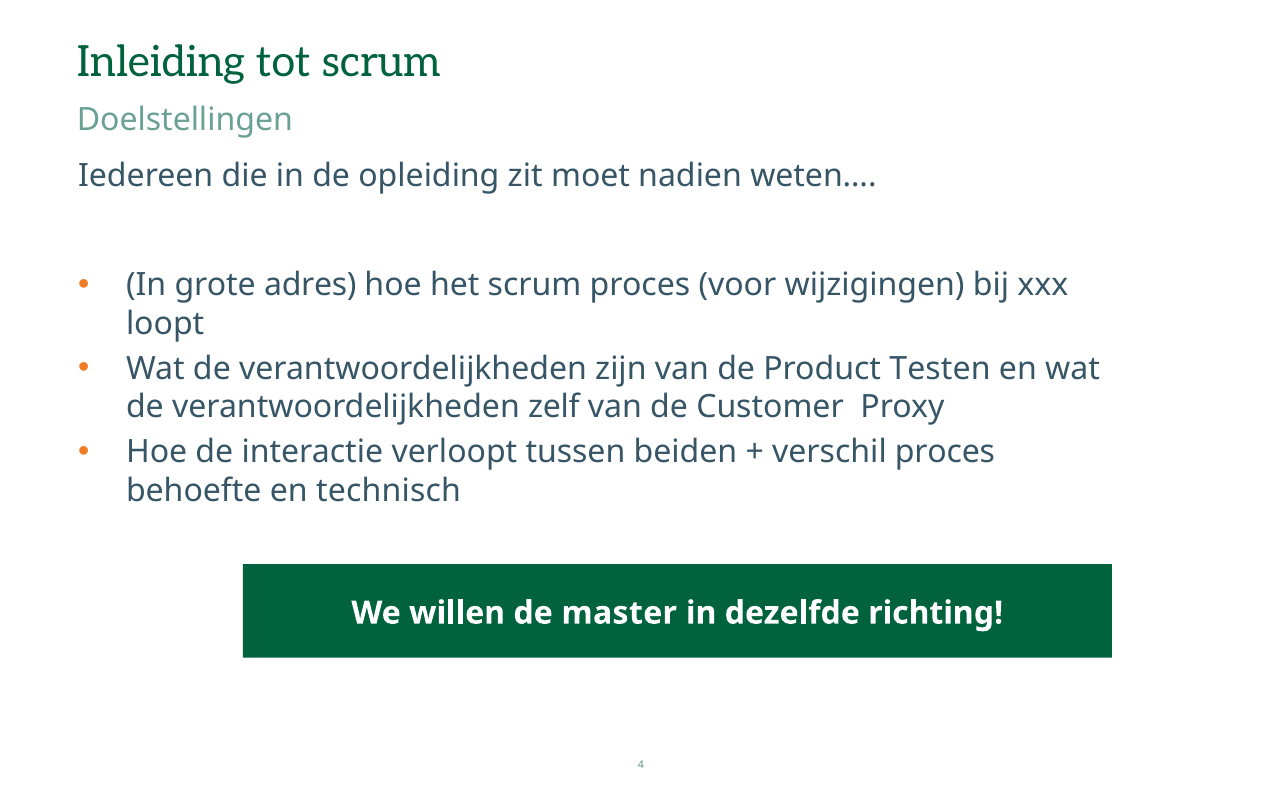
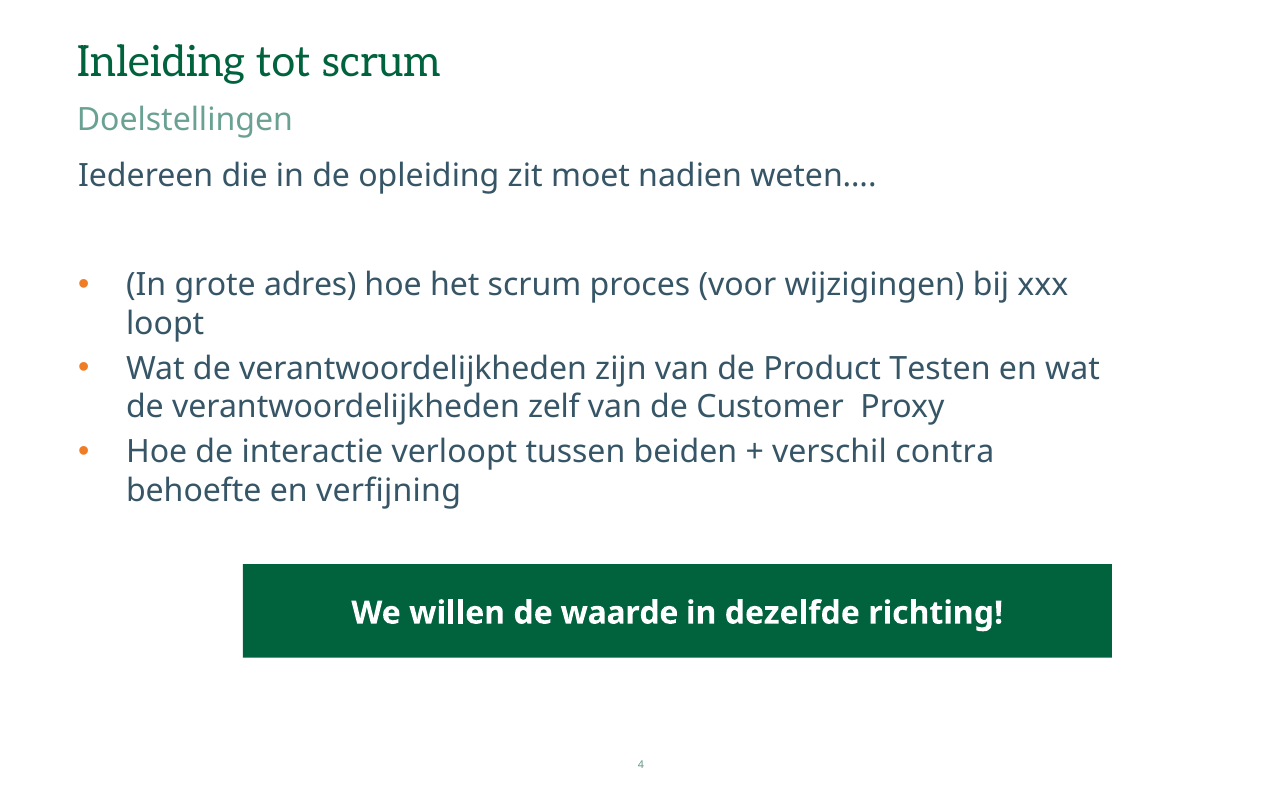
verschil proces: proces -> contra (945, 452)
technisch: technisch -> verfijning (389, 490)
master: master -> waarde (619, 612)
